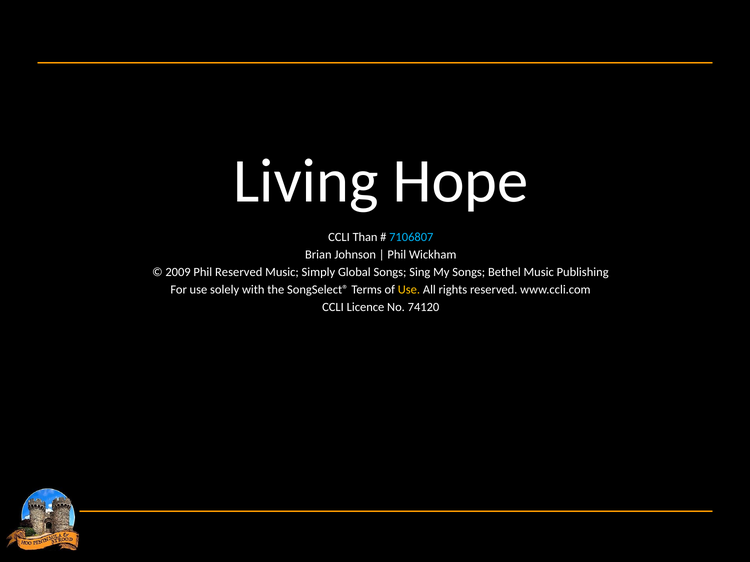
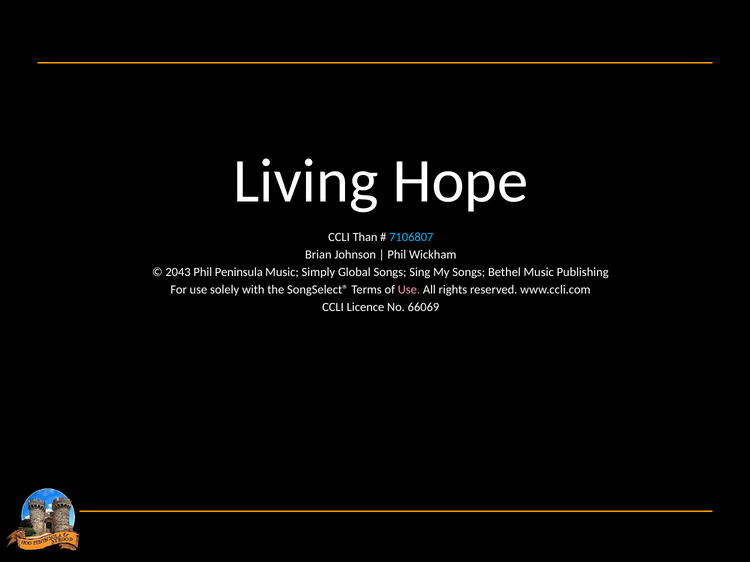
2009: 2009 -> 2043 (178, 273)
Phil Reserved: Reserved -> Peninsula (239, 273)
Use colour: yellow -> pink (409, 290)
74120: 74120 -> 66069 (423, 308)
